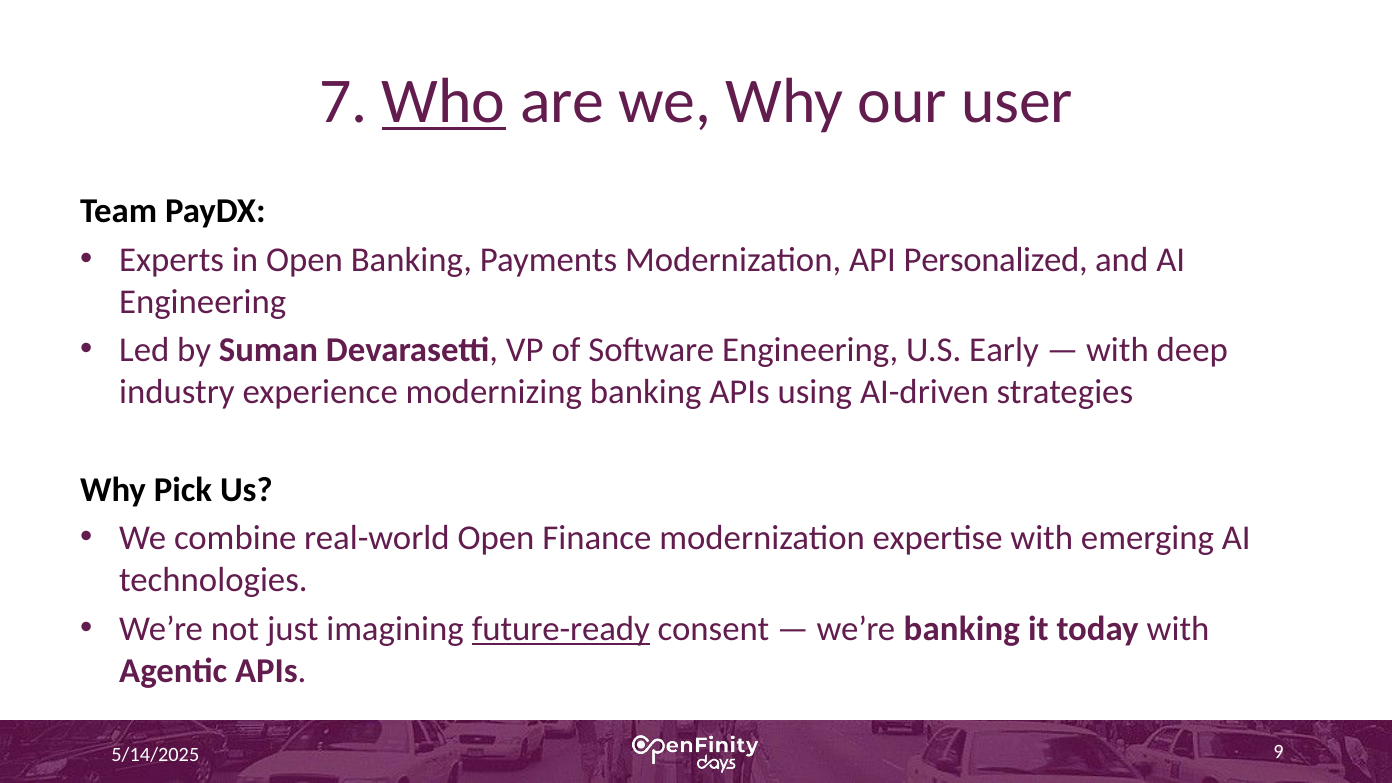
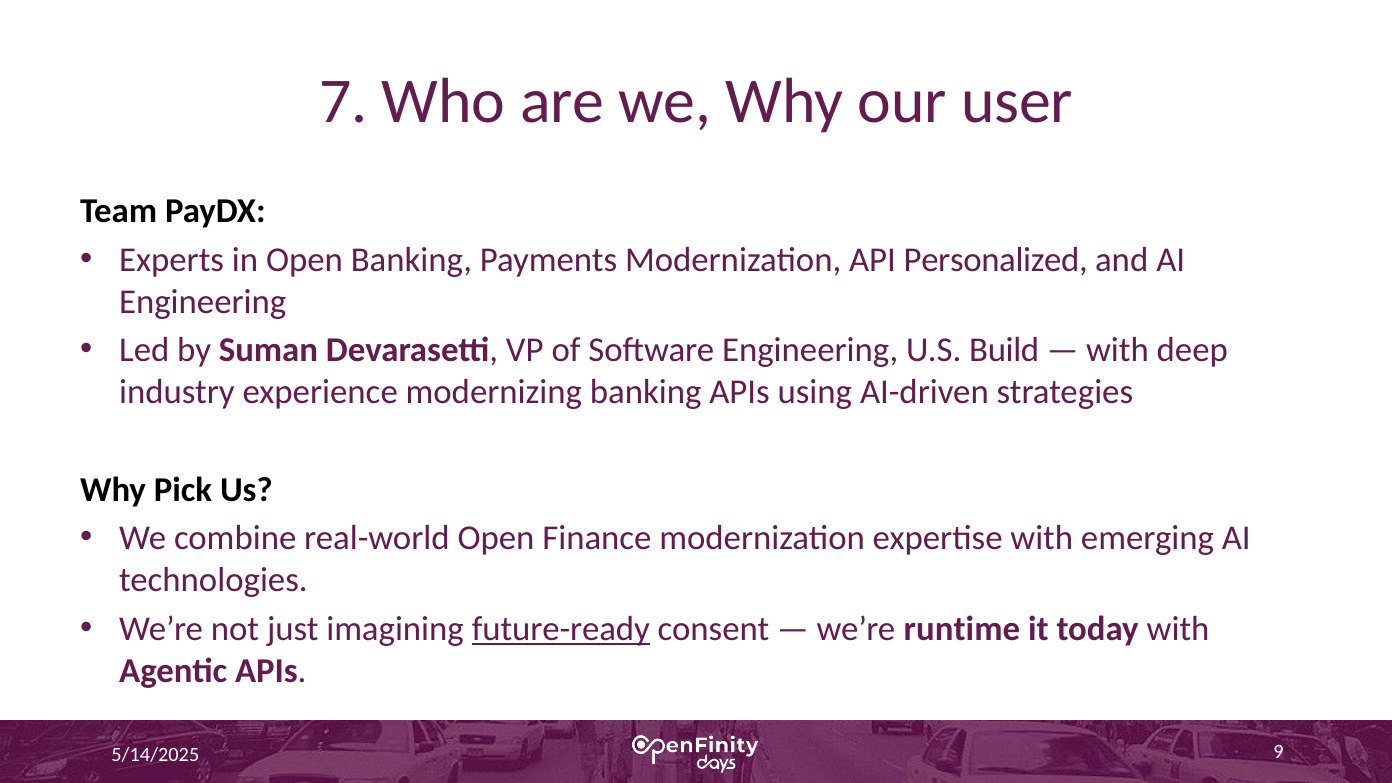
Who underline: present -> none (444, 101)
Early: Early -> Build (1004, 350)
we’re banking: banking -> runtime (962, 629)
